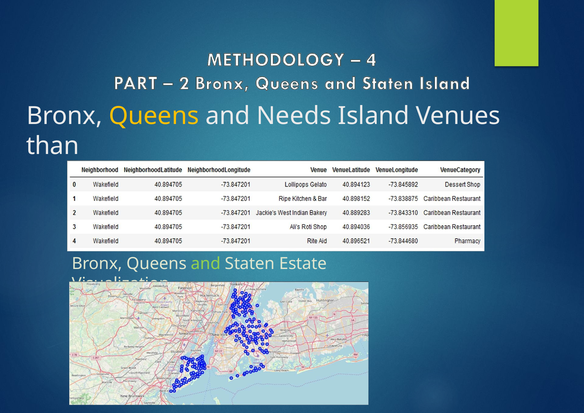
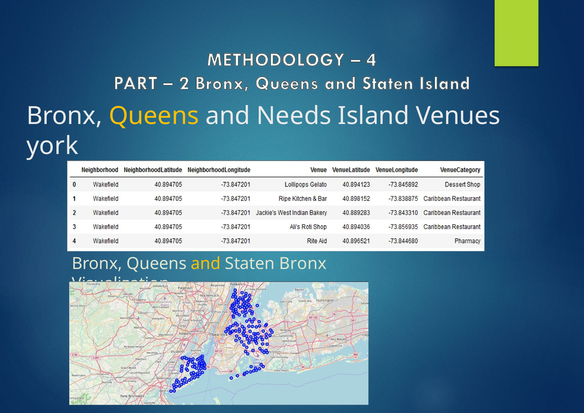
than: than -> york (52, 146)
and colour: light green -> yellow (206, 264)
Staten Estate: Estate -> Bronx (303, 264)
